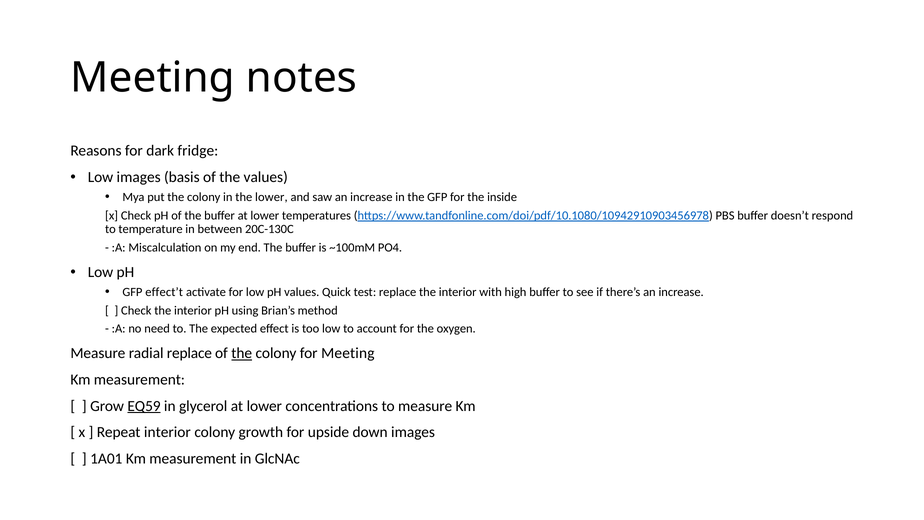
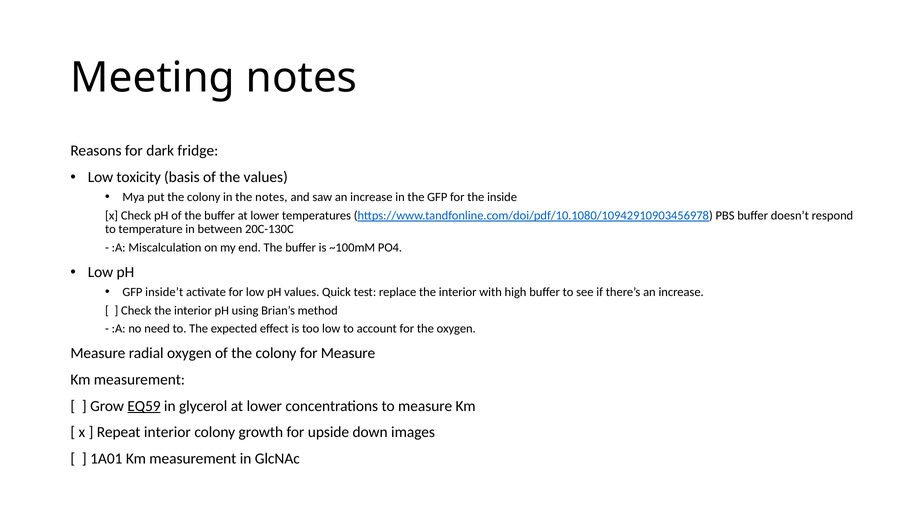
Low images: images -> toxicity (139, 177)
the lower: lower -> notes (271, 197)
effect’t: effect’t -> inside’t (164, 292)
radial replace: replace -> oxygen (189, 353)
the underline: present -> none (242, 353)
for Meeting: Meeting -> Measure (348, 353)
